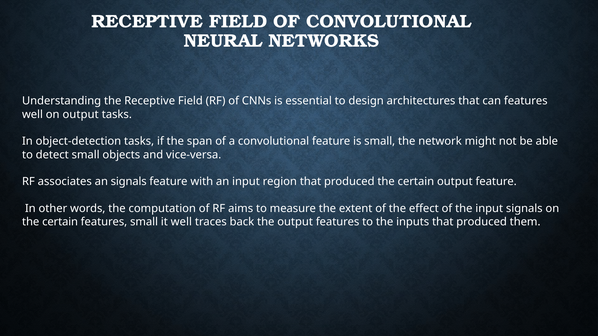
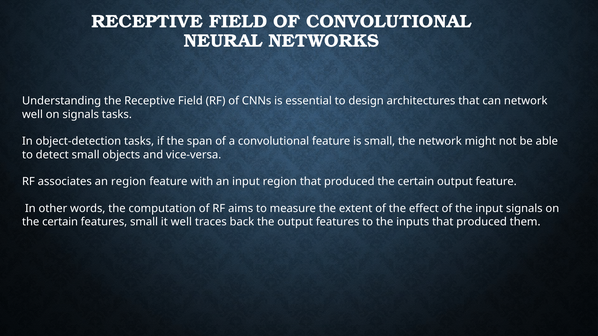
can features: features -> network (526, 101)
on output: output -> signals (81, 114)
an signals: signals -> region (129, 182)
